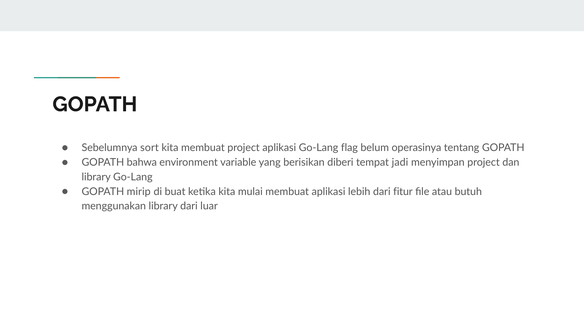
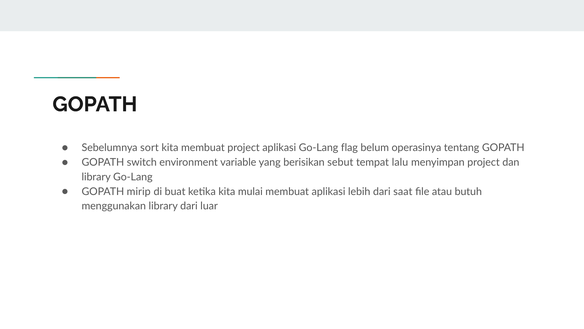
bahwa: bahwa -> switch (142, 162)
diberi: diberi -> sebut (340, 162)
jadi: jadi -> lalu (400, 162)
fitur: fitur -> saat (403, 191)
